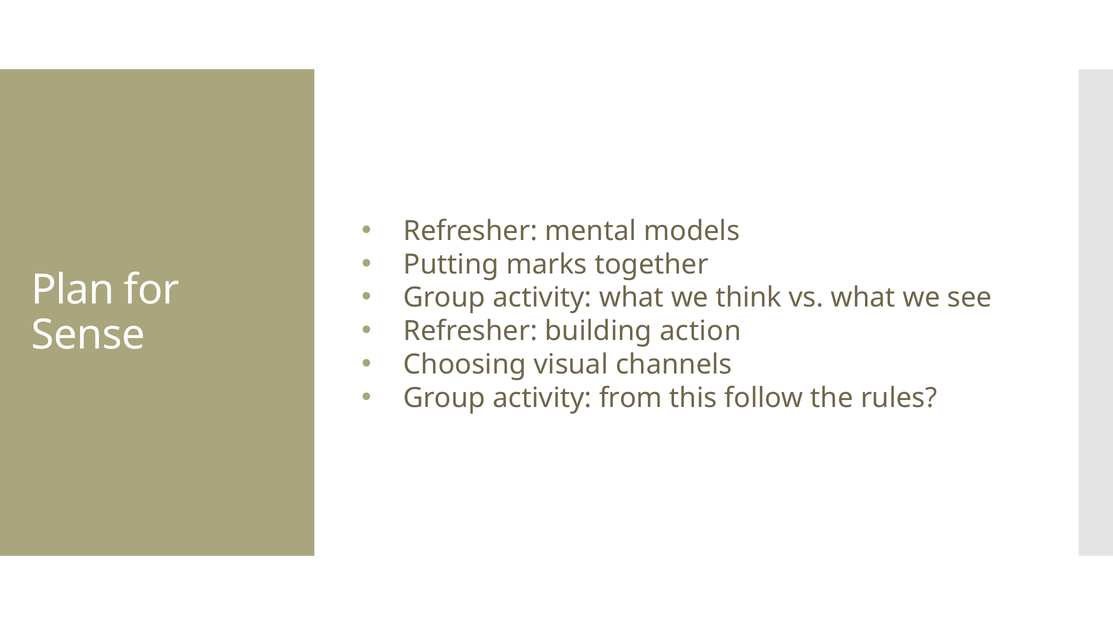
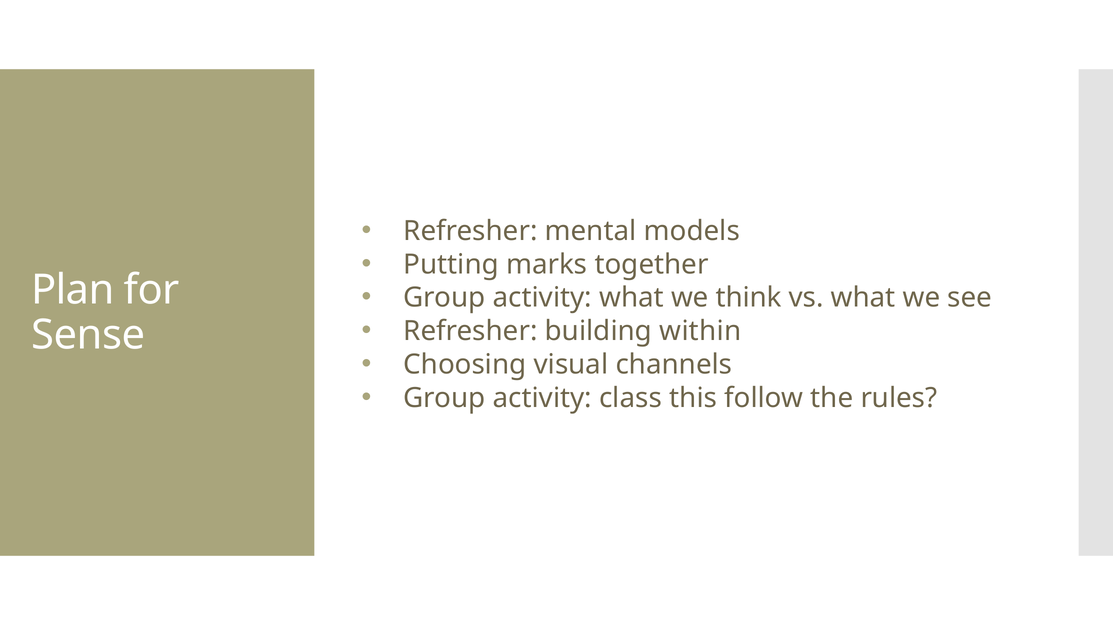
action: action -> within (700, 331)
from: from -> class (631, 398)
